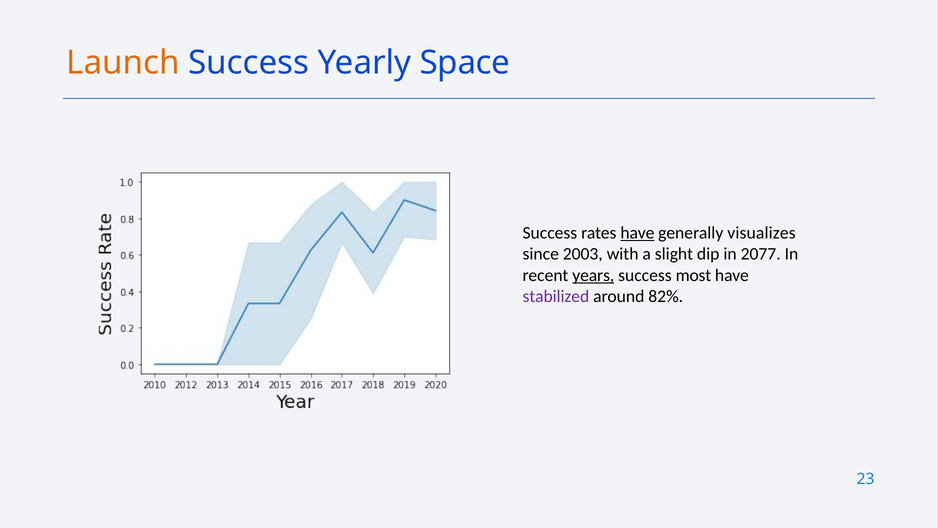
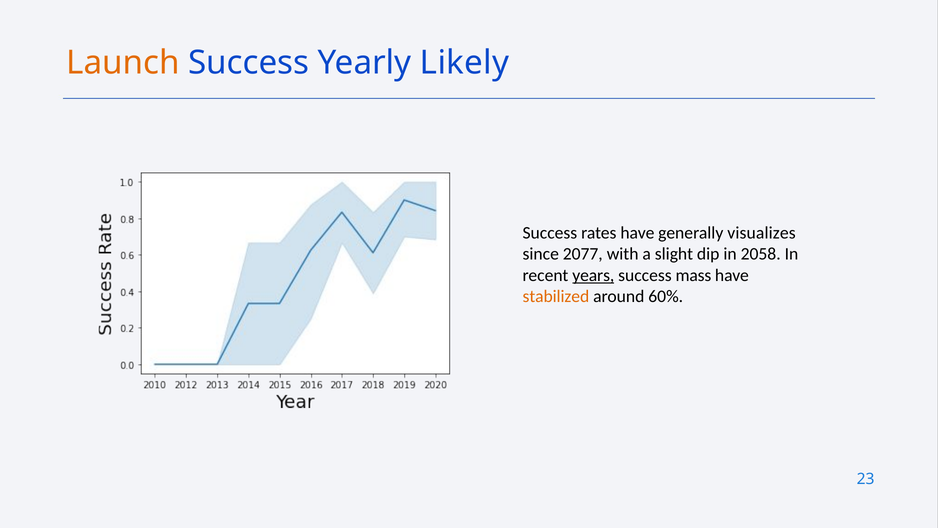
Space: Space -> Likely (465, 63)
have underline: present -> none (637, 233)
2003: 2003 -> 2077 (583, 254)
2077: 2077 -> 2058 (761, 254)
most: most -> mass (693, 275)
stabilized colour: purple -> orange (556, 296)
82%: 82% -> 60% (666, 296)
